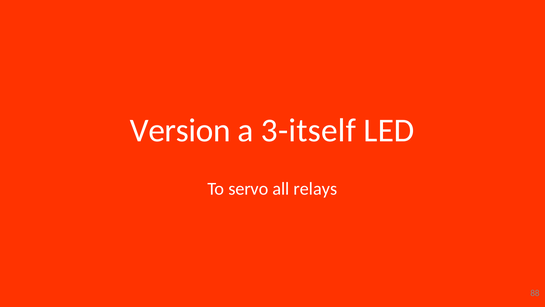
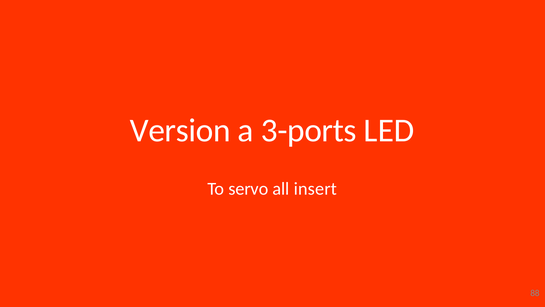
3-itself: 3-itself -> 3-ports (309, 130)
relays: relays -> insert (315, 189)
